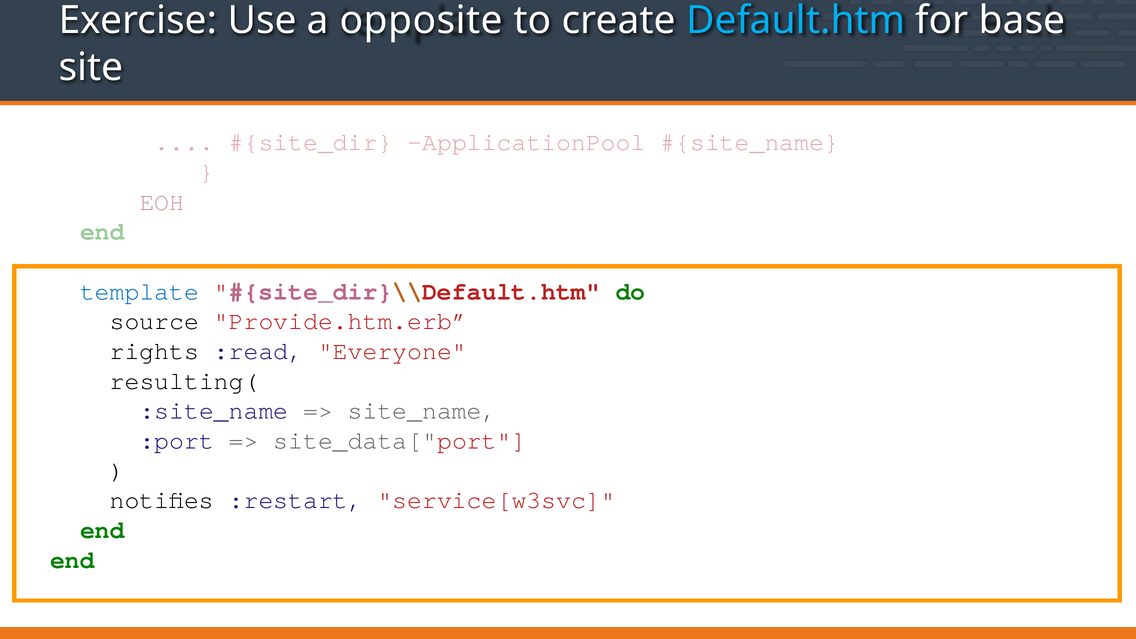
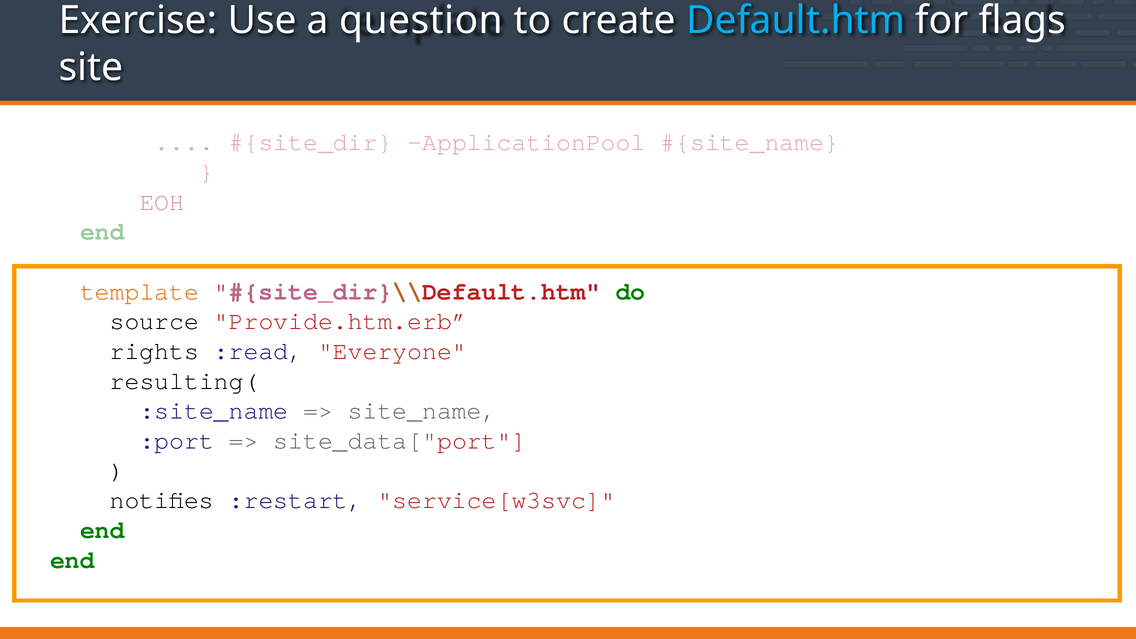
opposite: opposite -> question (421, 20)
base: base -> flags (1022, 20)
template colour: blue -> orange (140, 291)
